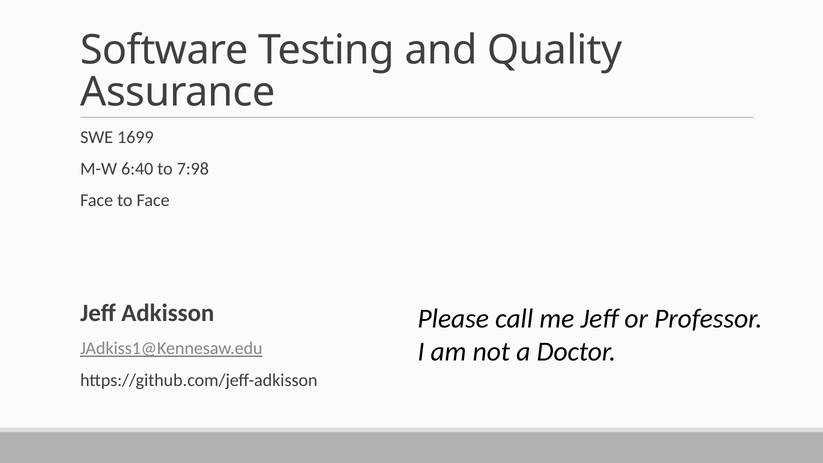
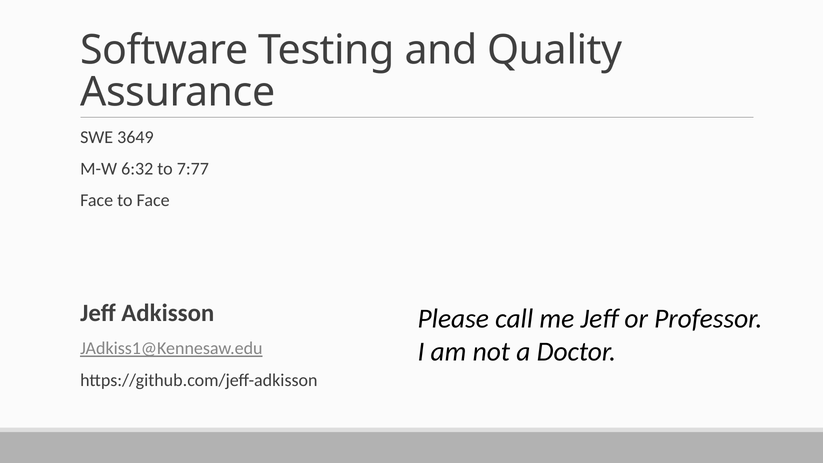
1699: 1699 -> 3649 (135, 137)
6:40: 6:40 -> 6:32 (137, 169)
7:98: 7:98 -> 7:77 (193, 169)
